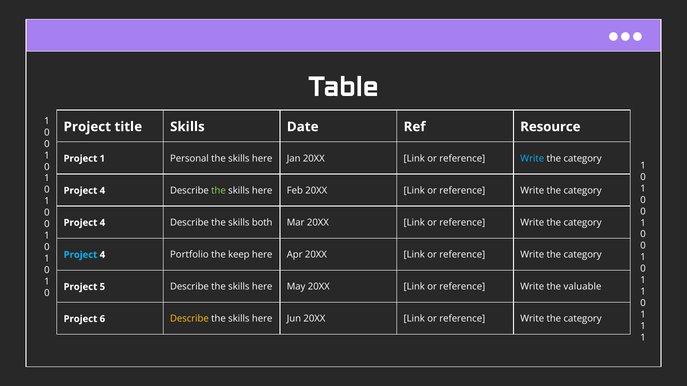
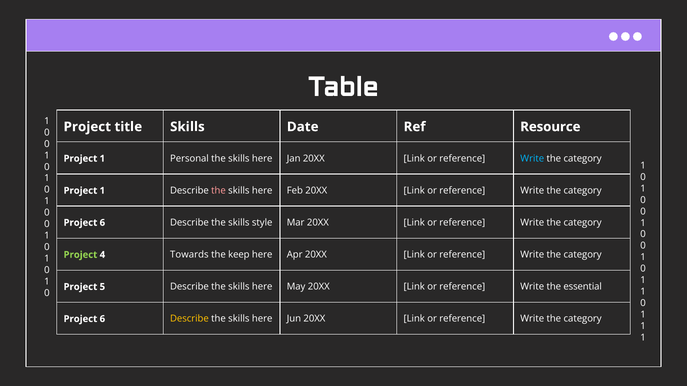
4: 4 -> 1 (102, 191)
the colour: light green -> pink (218, 191)
4: 4 -> 6 (102, 223)
both: both -> style (262, 223)
Project colour: light blue -> light green (80, 255)
Portfolio: Portfolio -> Towards (189, 255)
valuable: valuable -> essential (583, 287)
